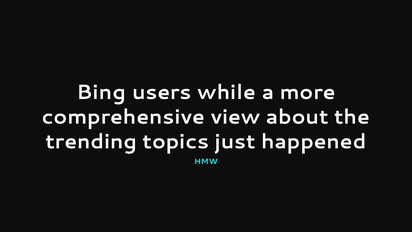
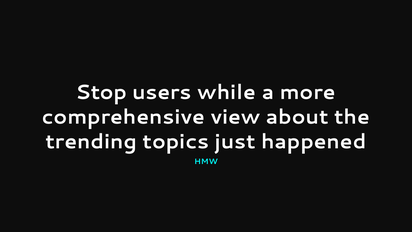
Bing: Bing -> Stop (101, 92)
